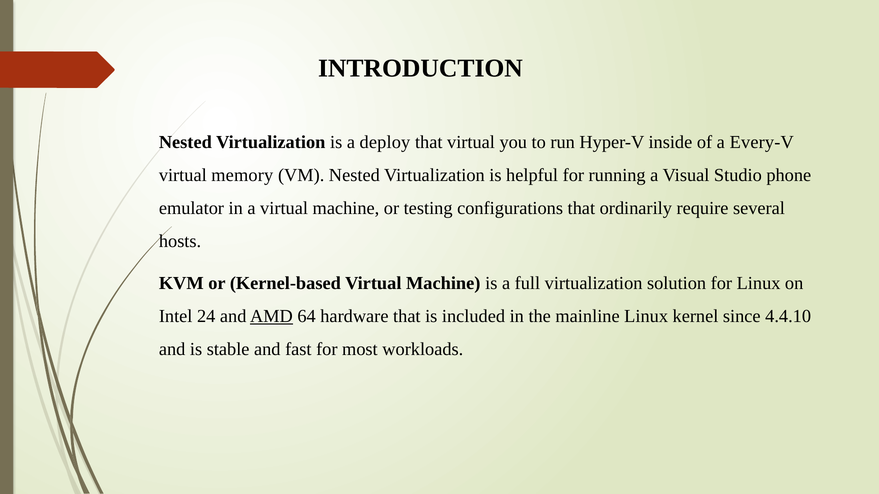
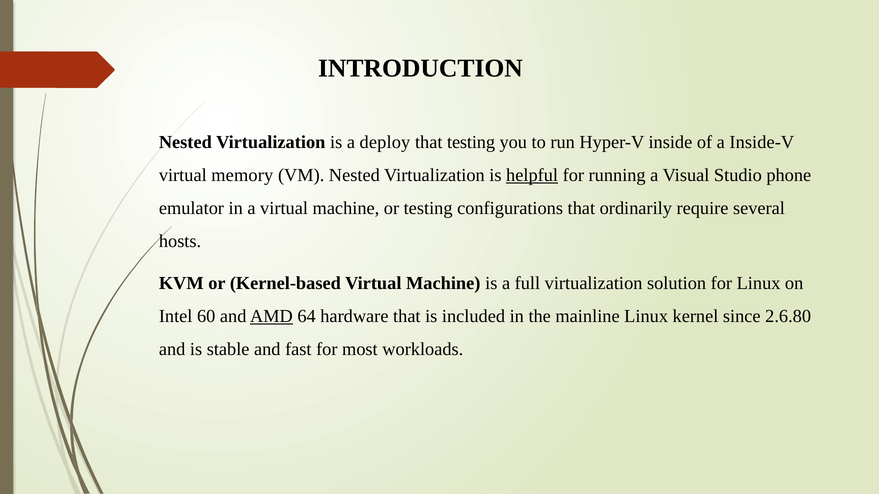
that virtual: virtual -> testing (471, 142)
Every-V: Every-V -> Inside-V (762, 142)
helpful underline: none -> present (532, 175)
24: 24 -> 60 (206, 317)
4.4.10: 4.4.10 -> 2.6.80 (788, 317)
